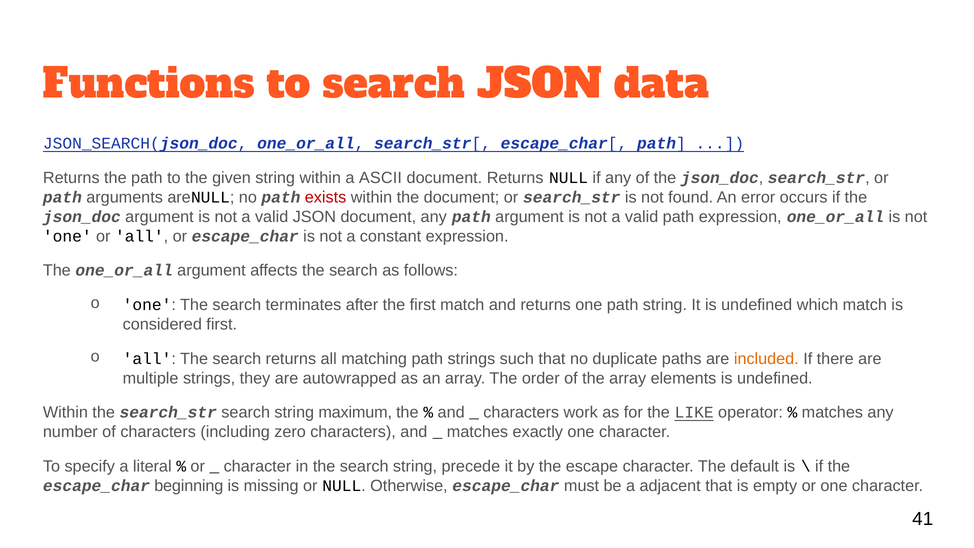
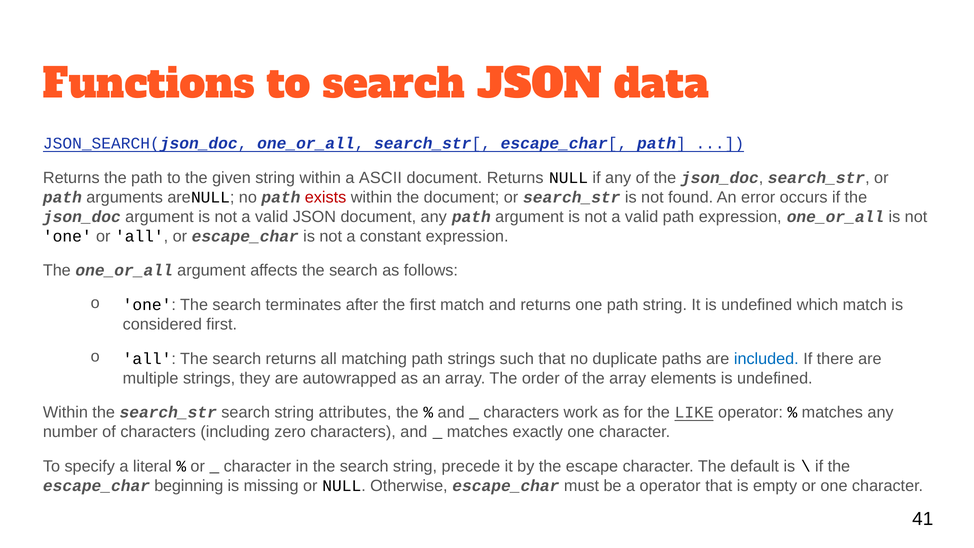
included colour: orange -> blue (766, 359)
maximum: maximum -> attributes (355, 413)
a adjacent: adjacent -> operator (670, 486)
